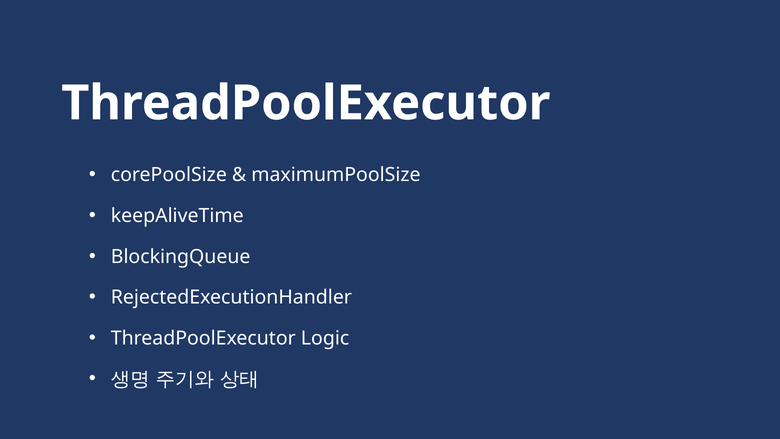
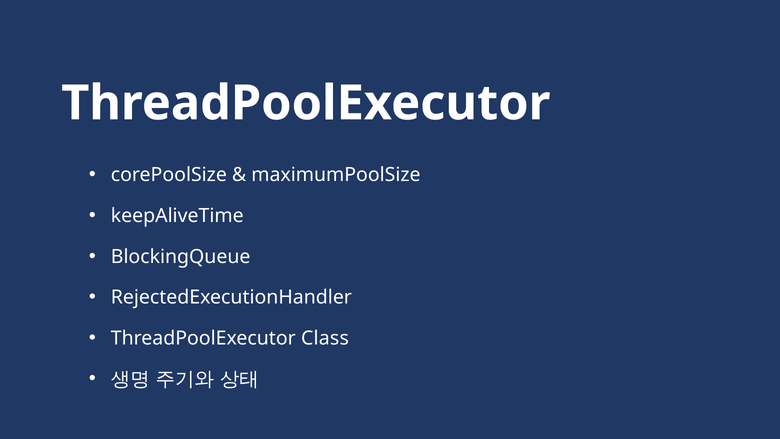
Logic: Logic -> Class (325, 338)
